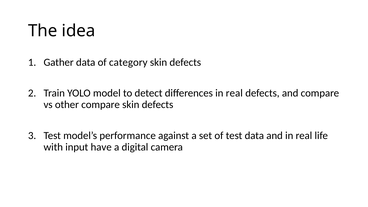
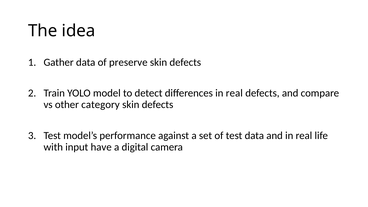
category: category -> preserve (128, 62)
other compare: compare -> category (101, 105)
